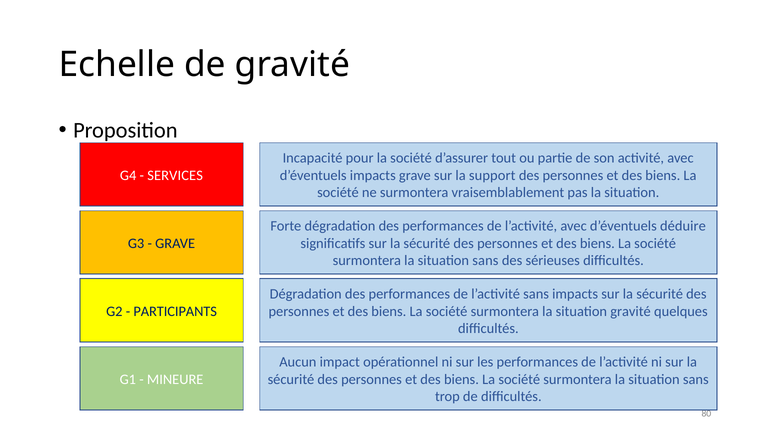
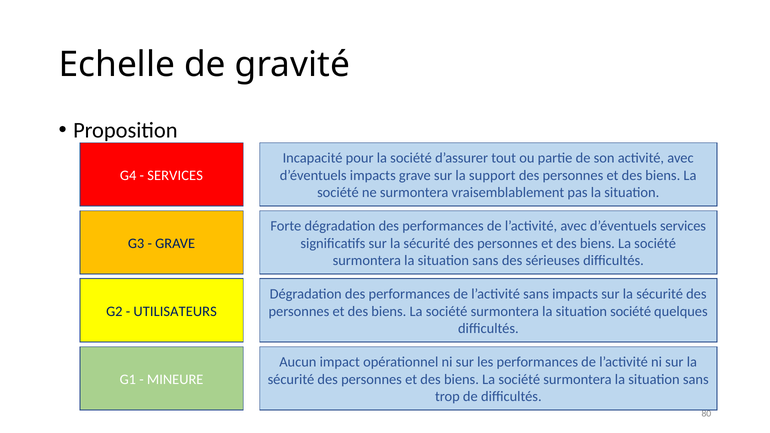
d’éventuels déduire: déduire -> services (683, 226)
PARTICIPANTS: PARTICIPANTS -> UTILISATEURS (175, 311)
situation gravité: gravité -> société (631, 311)
